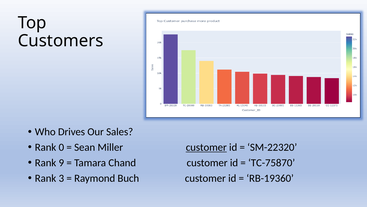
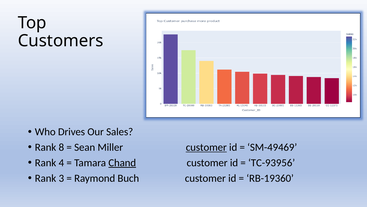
0: 0 -> 8 (61, 147)
SM-22320: SM-22320 -> SM-49469 (272, 147)
9: 9 -> 4 (61, 162)
Chand underline: none -> present (122, 162)
TC-75870: TC-75870 -> TC-93956 (272, 162)
